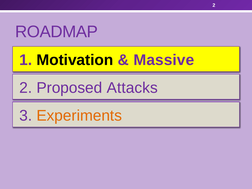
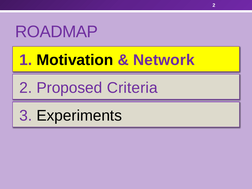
Massive: Massive -> Network (164, 60)
Attacks: Attacks -> Criteria (132, 88)
Experiments colour: orange -> black (79, 116)
